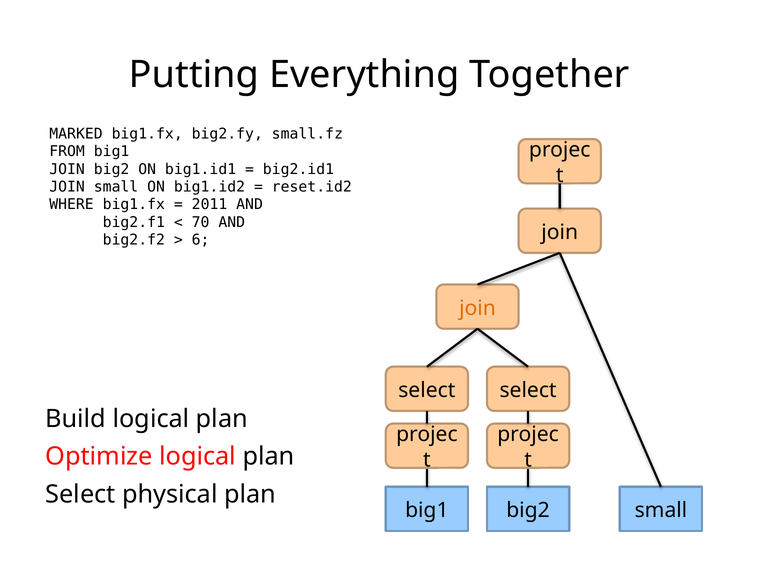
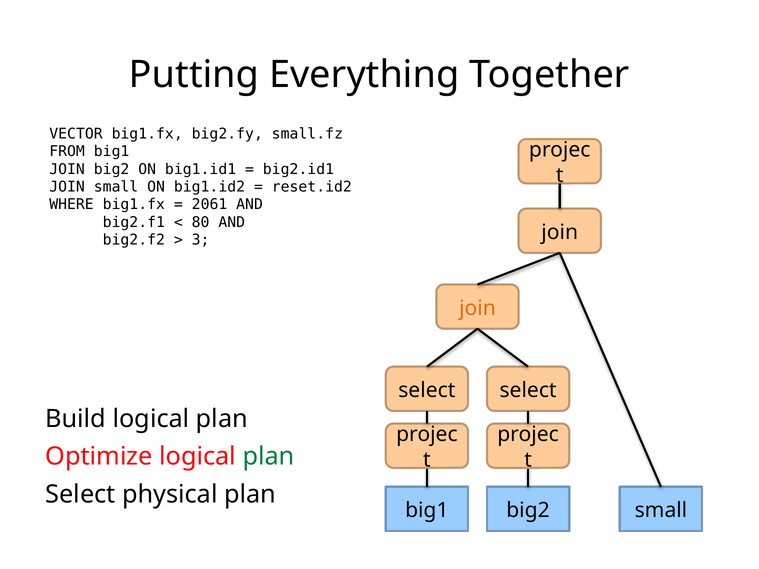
MARKED: MARKED -> VECTOR (76, 134)
2011: 2011 -> 2061 (210, 205)
70: 70 -> 80 (201, 222)
6: 6 -> 3 (201, 240)
plan colour: black -> green (269, 457)
